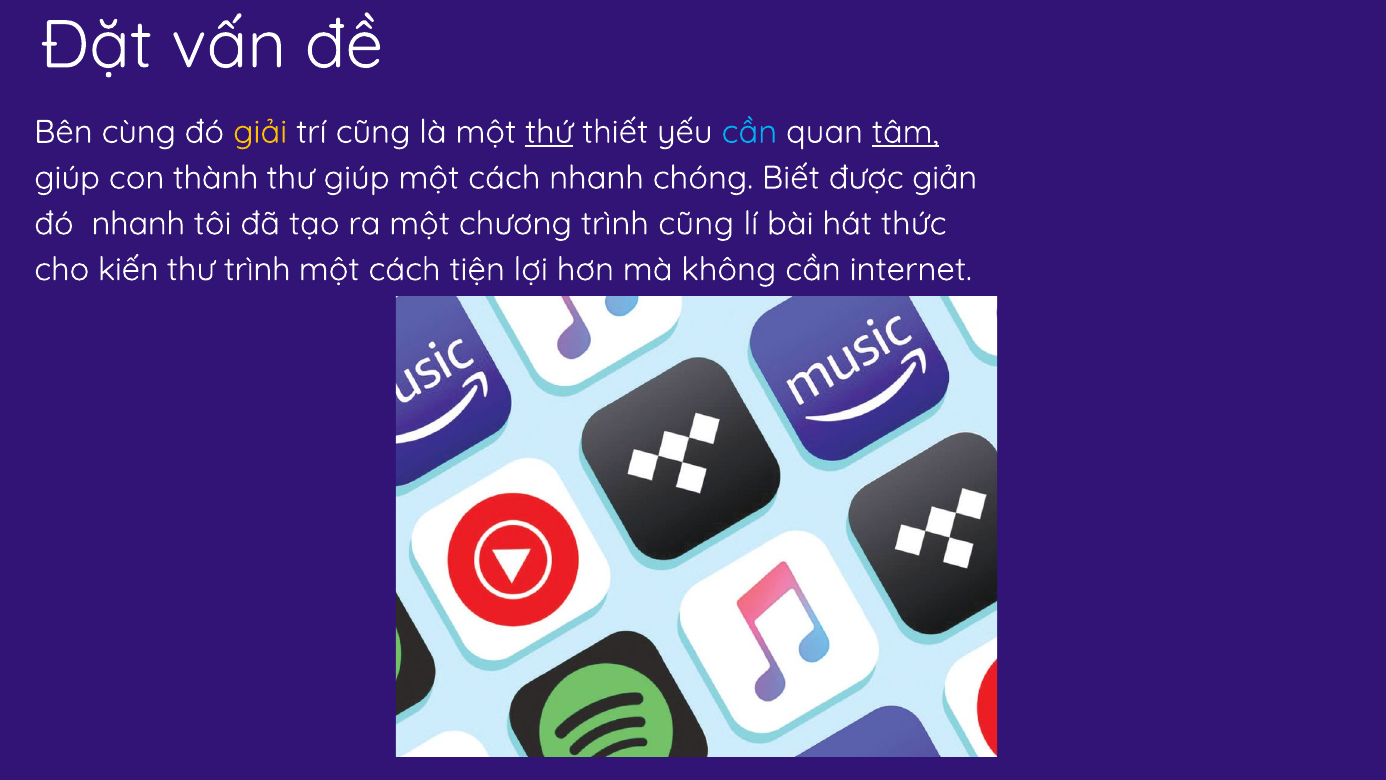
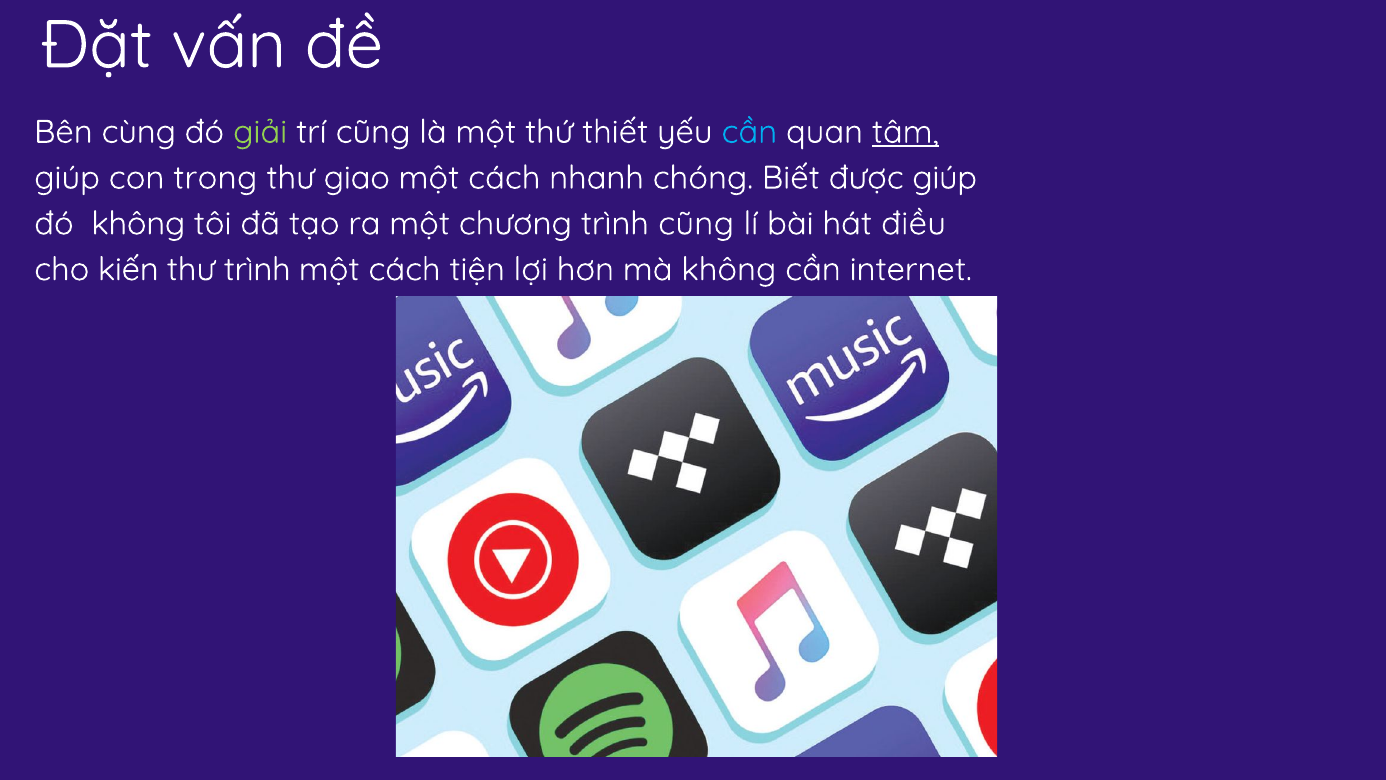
giải colour: yellow -> light green (260, 132)
thứ underline: present -> none (549, 132)
thành: thành -> trong (215, 178)
thư giúp: giúp -> giao (357, 178)
được giản: giản -> giúp (945, 178)
đó nhanh: nhanh -> không (138, 224)
thức: thức -> điều (914, 224)
